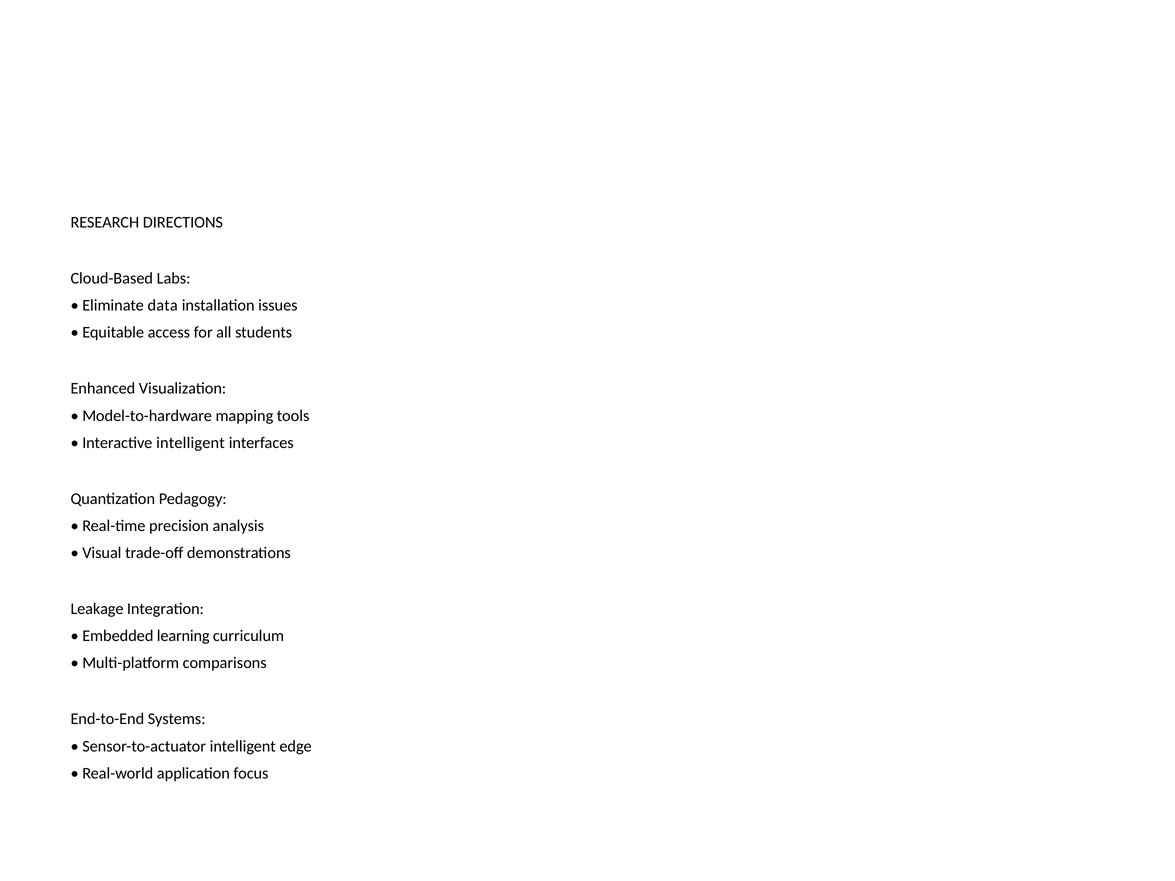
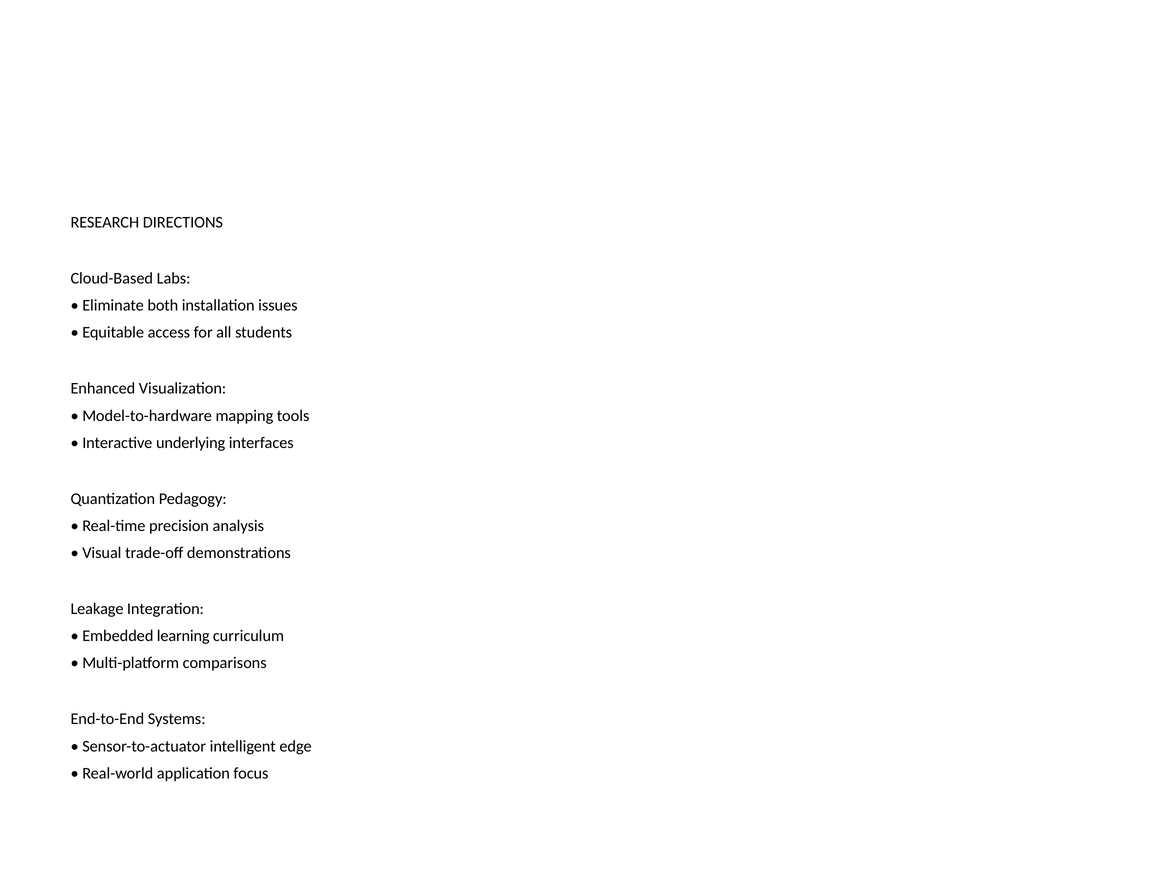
data: data -> both (163, 306)
Interactive intelligent: intelligent -> underlying (191, 443)
